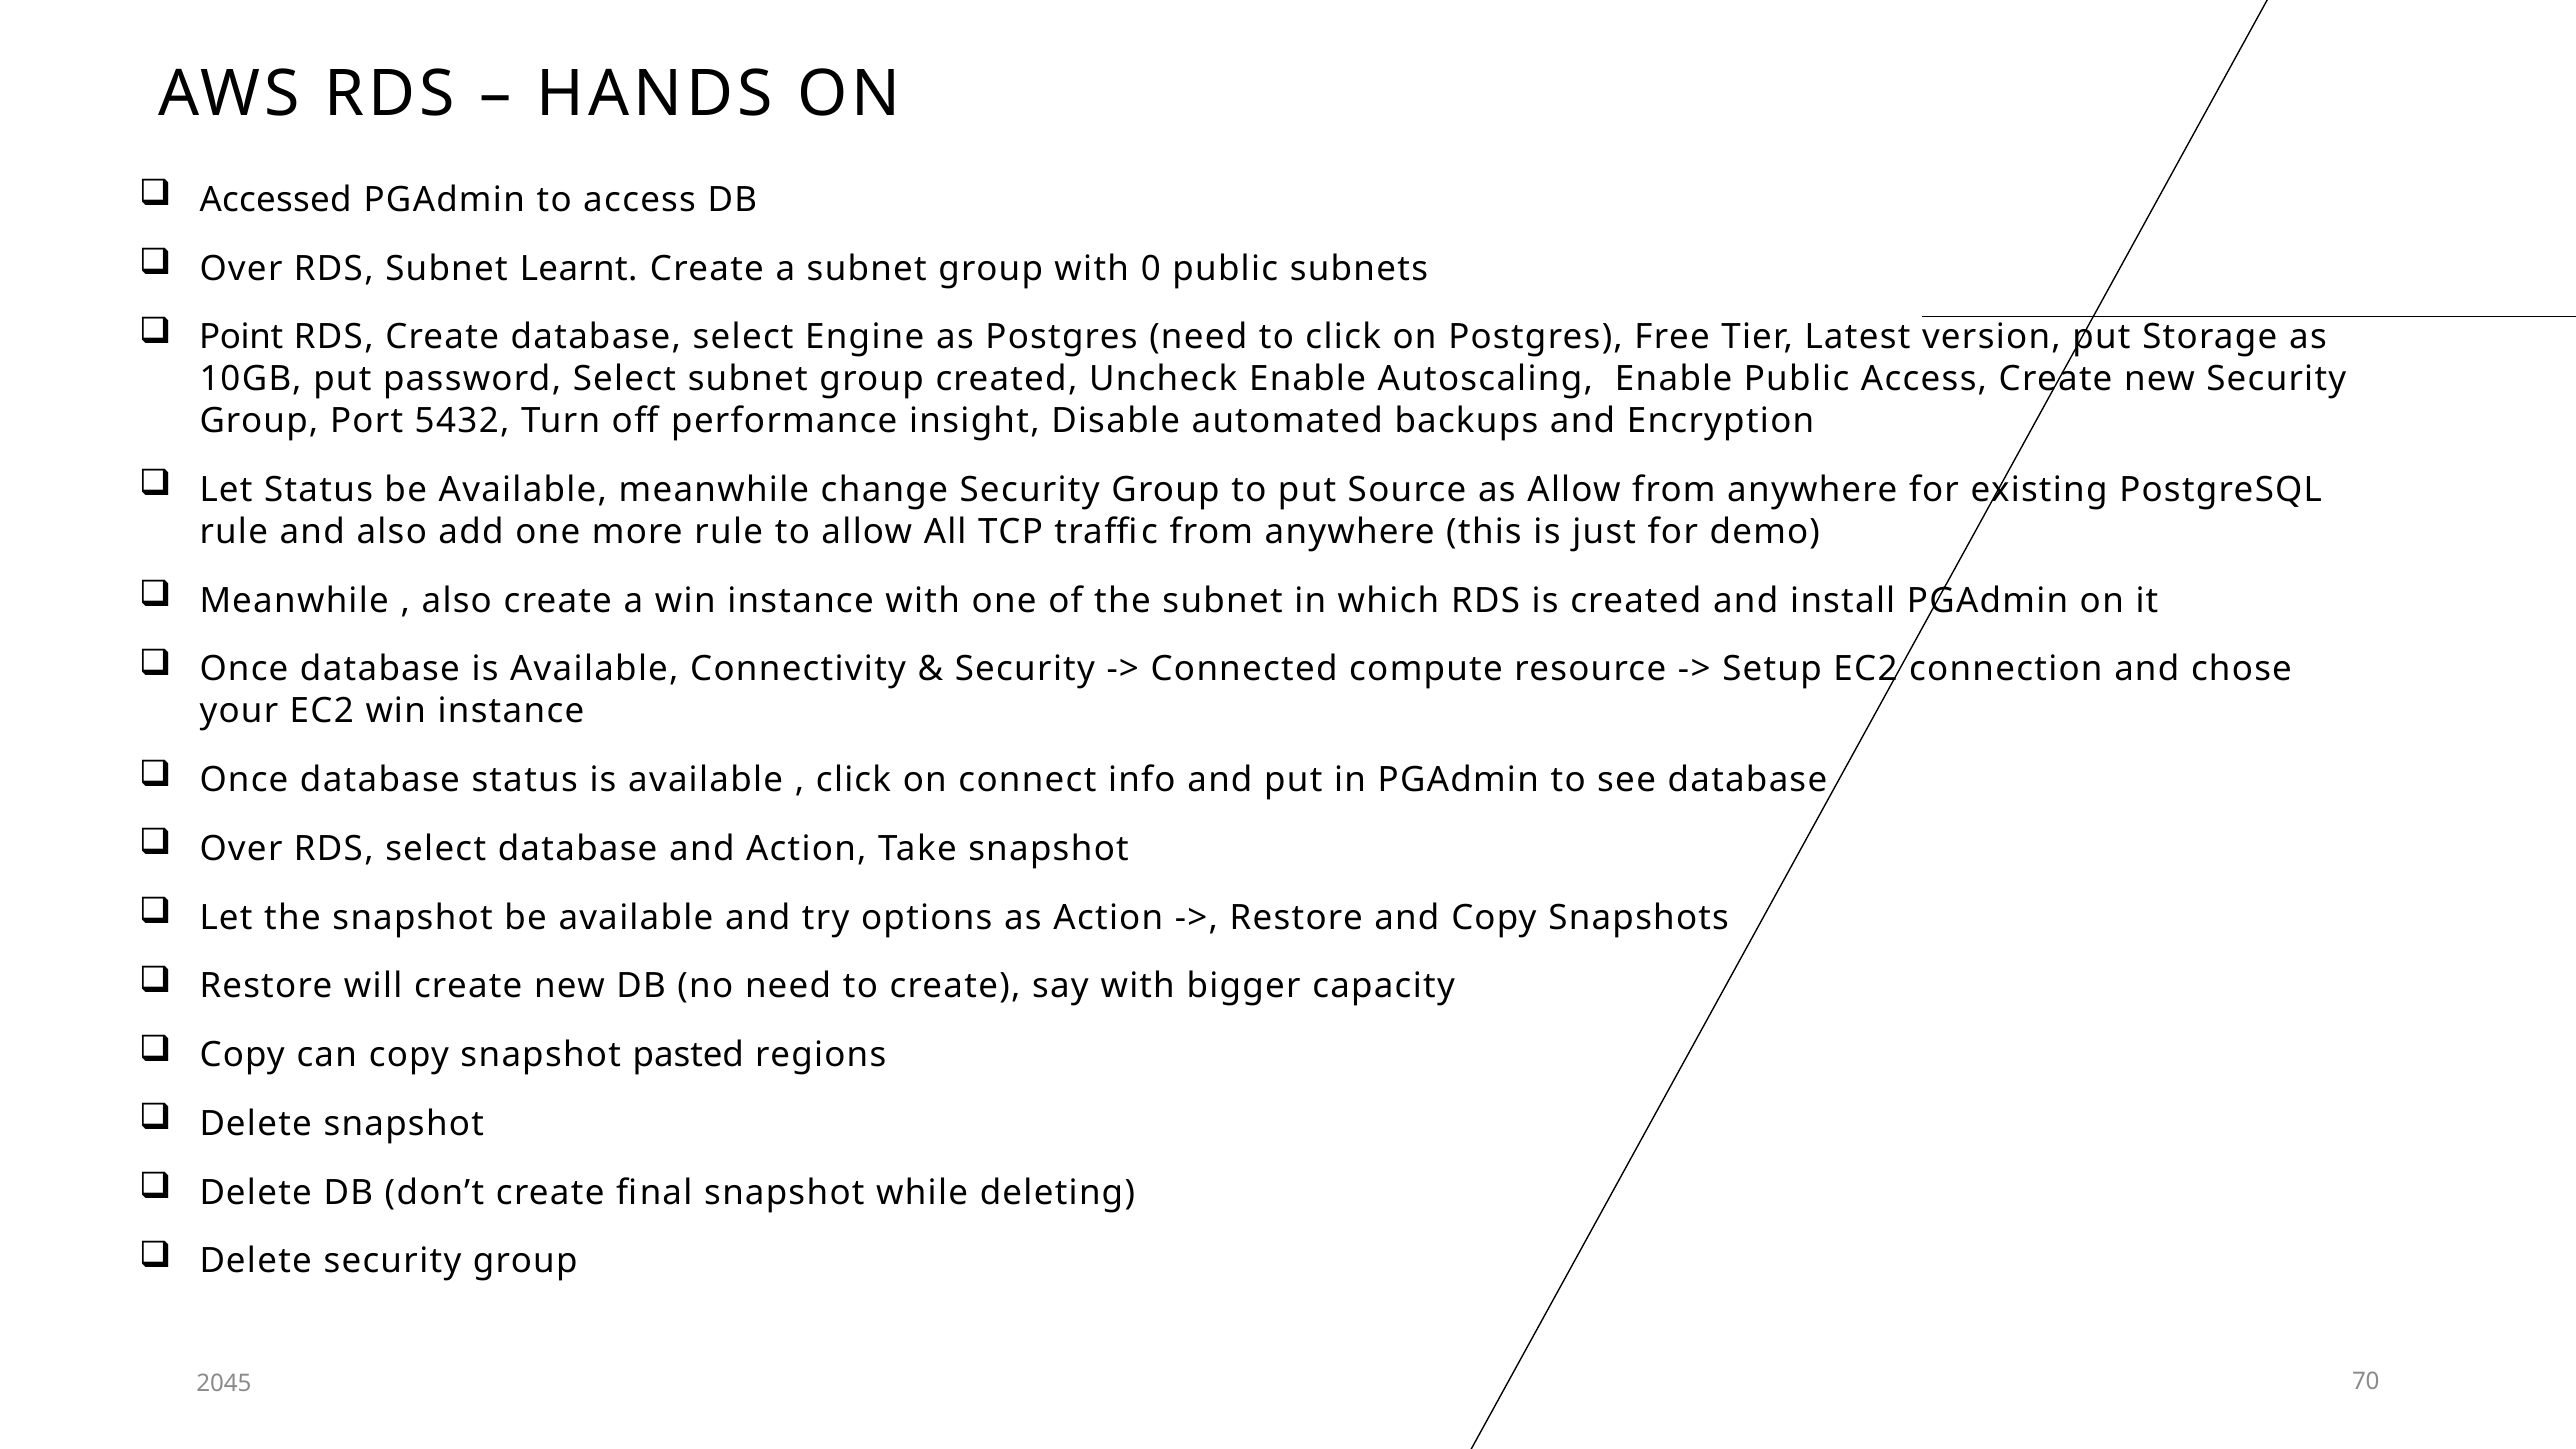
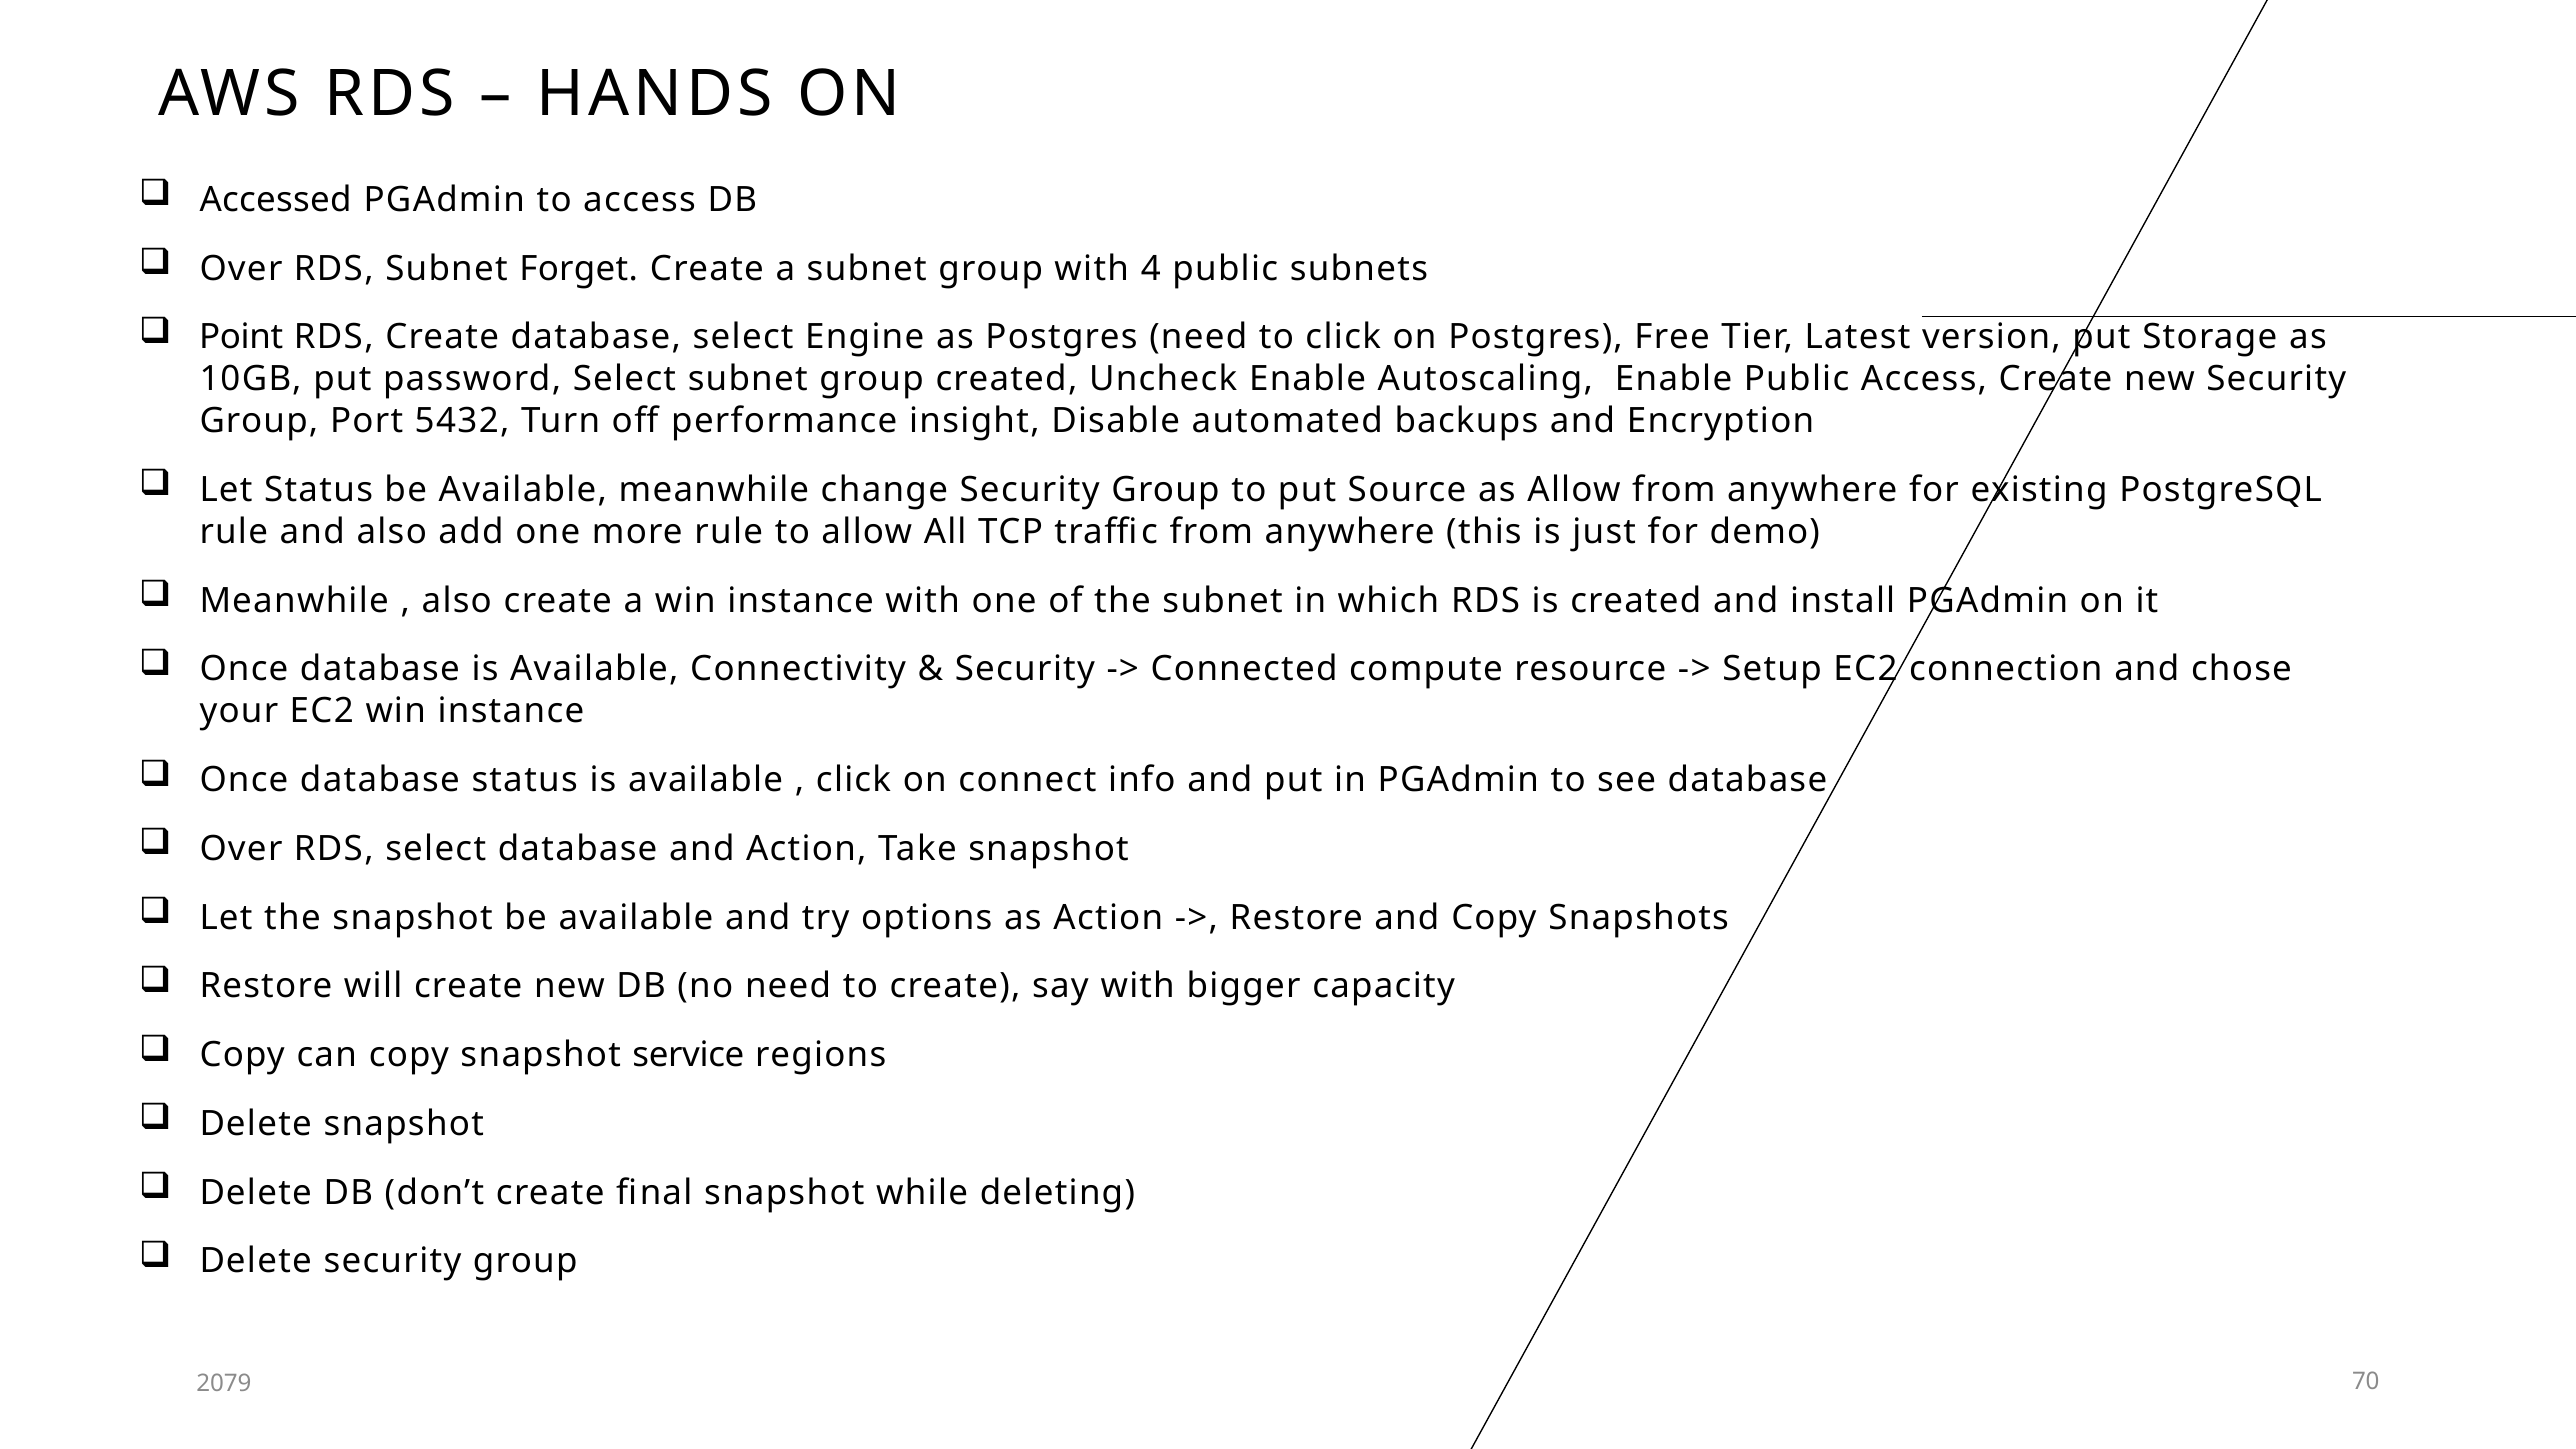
Learnt: Learnt -> Forget (579, 269)
0: 0 -> 4 (1151, 269)
pasted: pasted -> service (688, 1055)
2045: 2045 -> 2079 (224, 1383)
